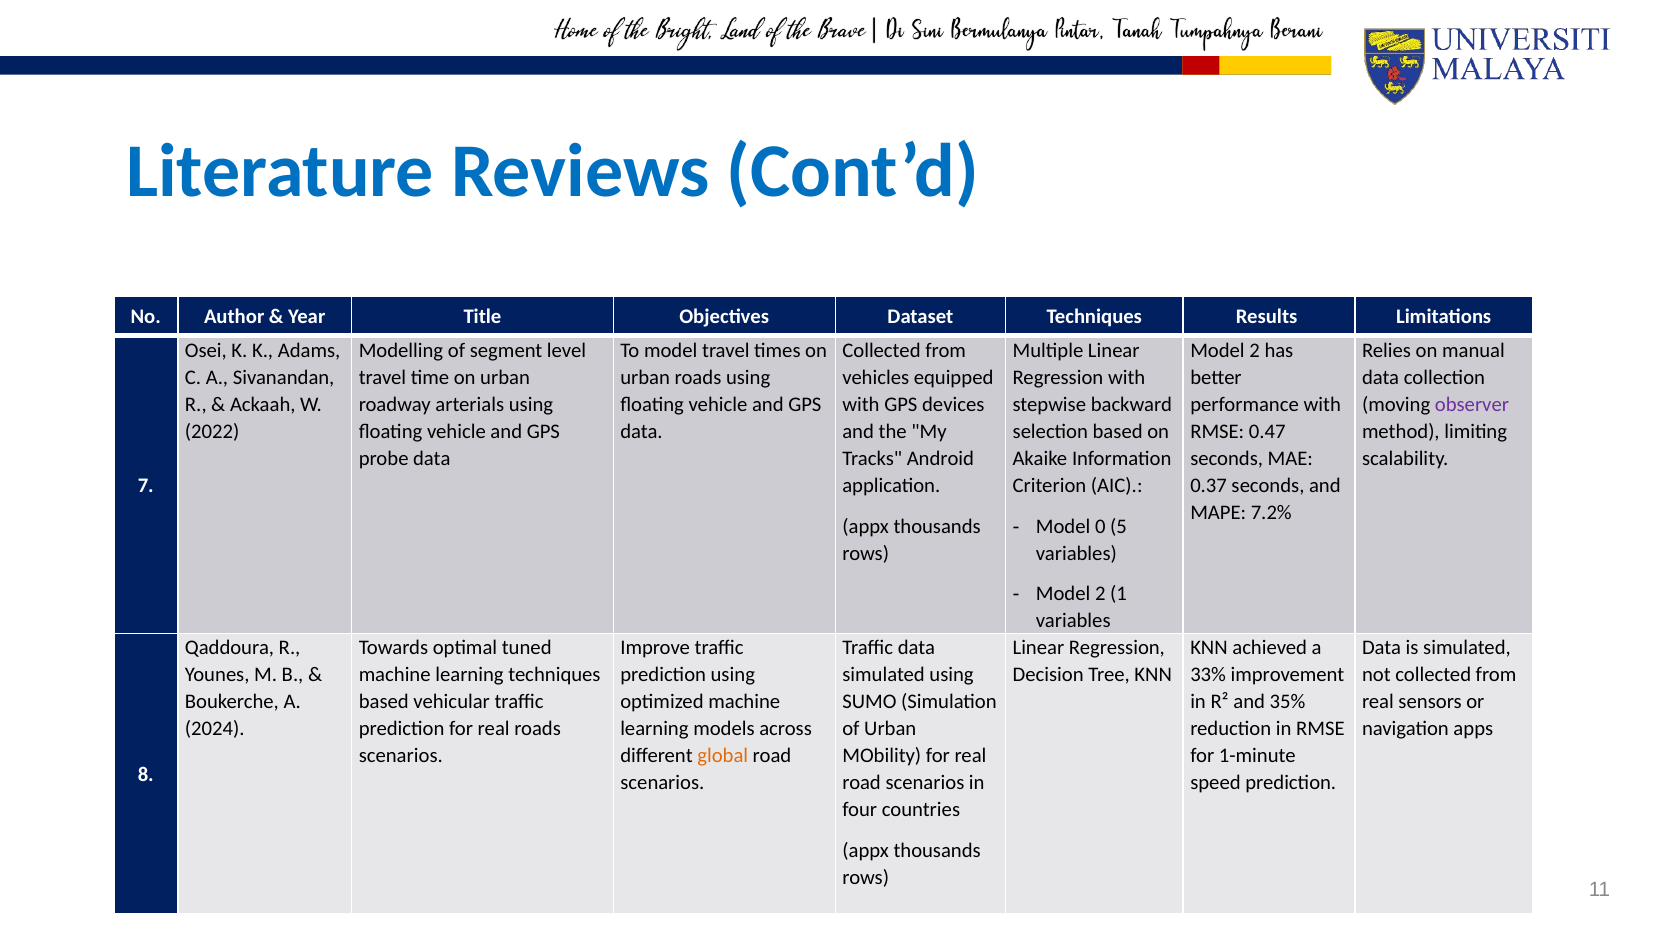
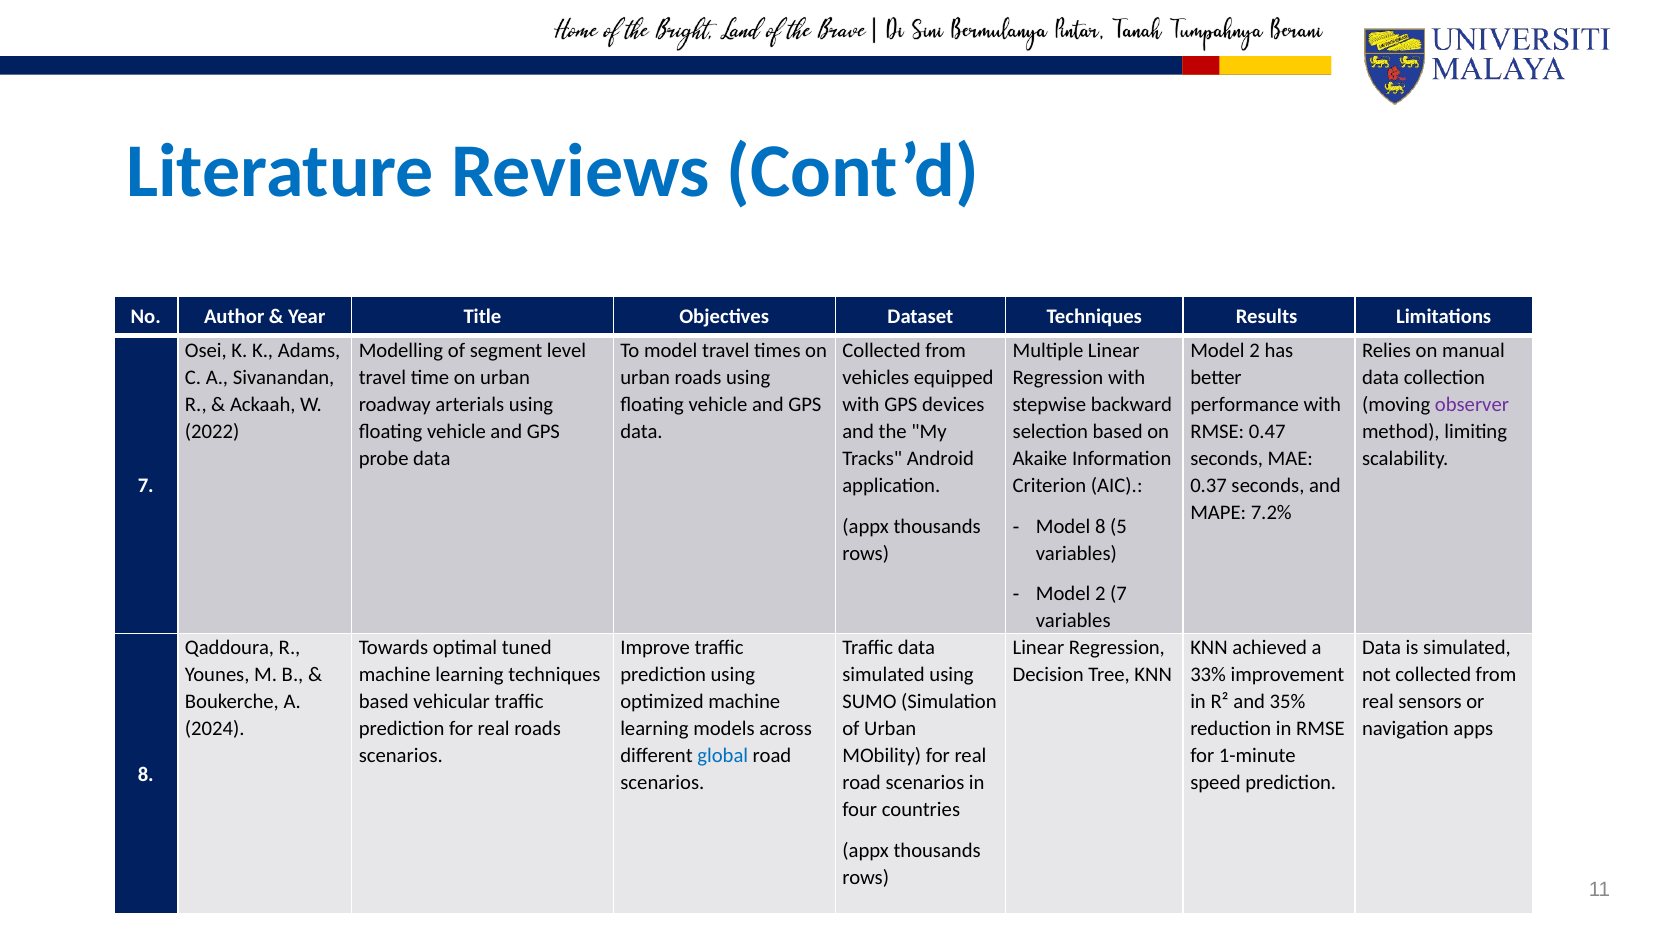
Model 0: 0 -> 8 (1100, 526)
2 1: 1 -> 7 (1119, 594)
global colour: orange -> blue (723, 756)
